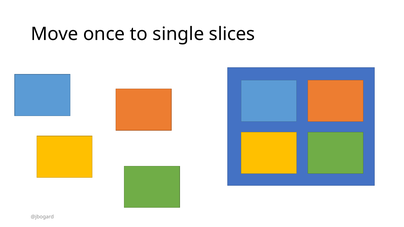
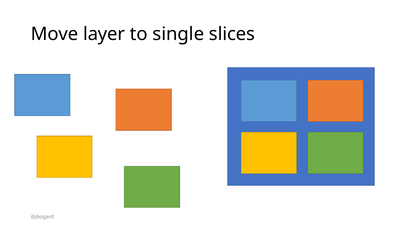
once: once -> layer (104, 34)
